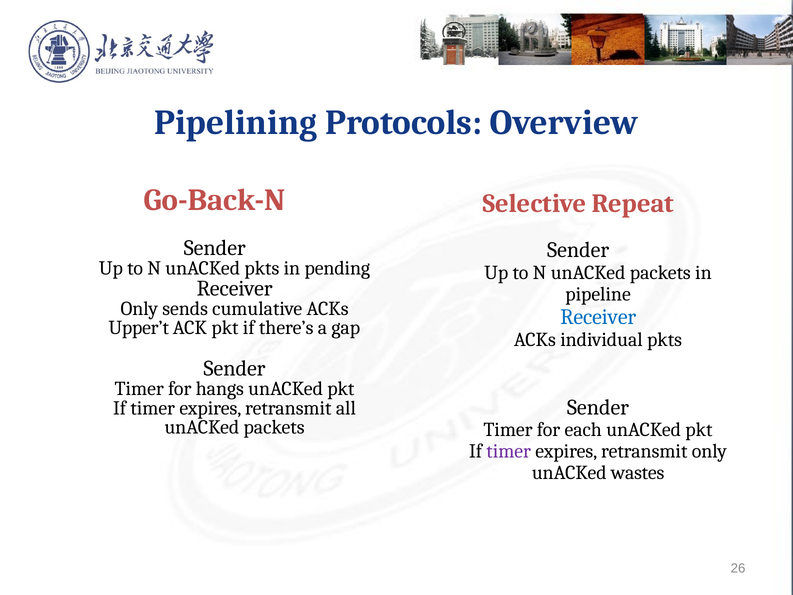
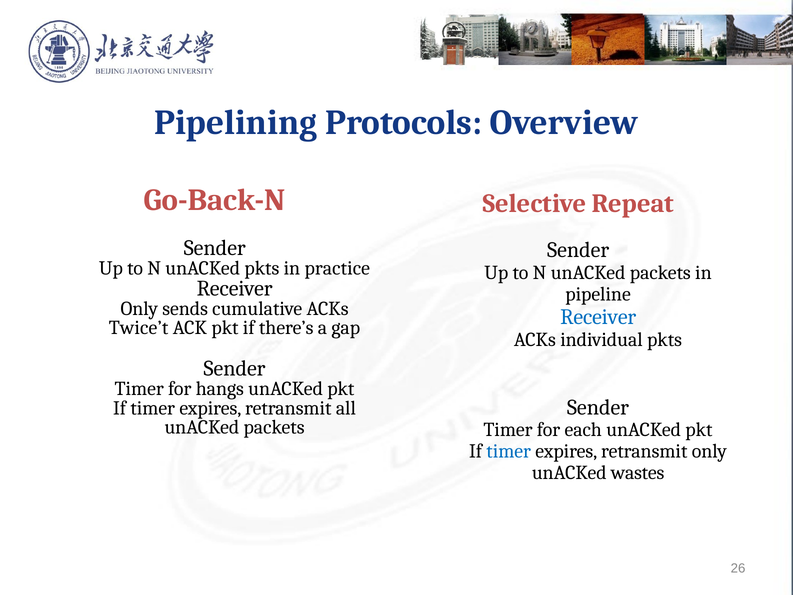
pending: pending -> practice (337, 268)
Upper’t: Upper’t -> Twice’t (139, 327)
timer colour: purple -> blue (509, 451)
